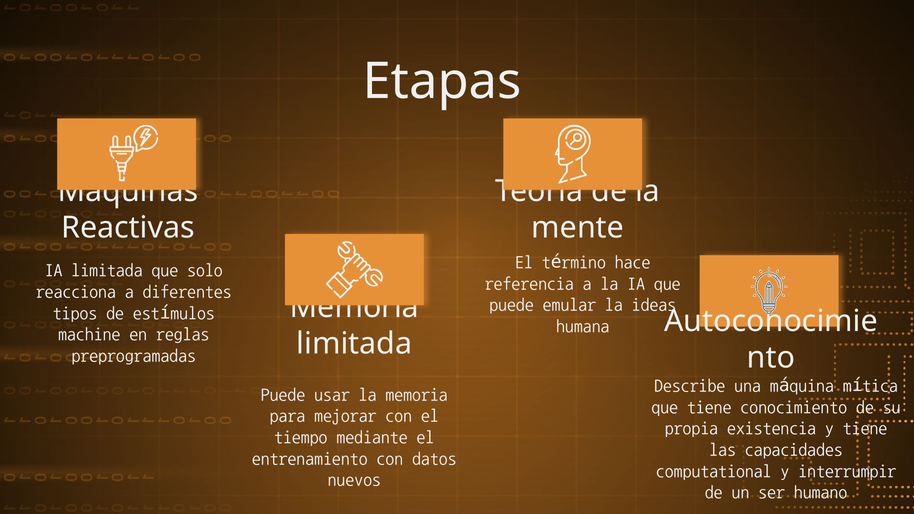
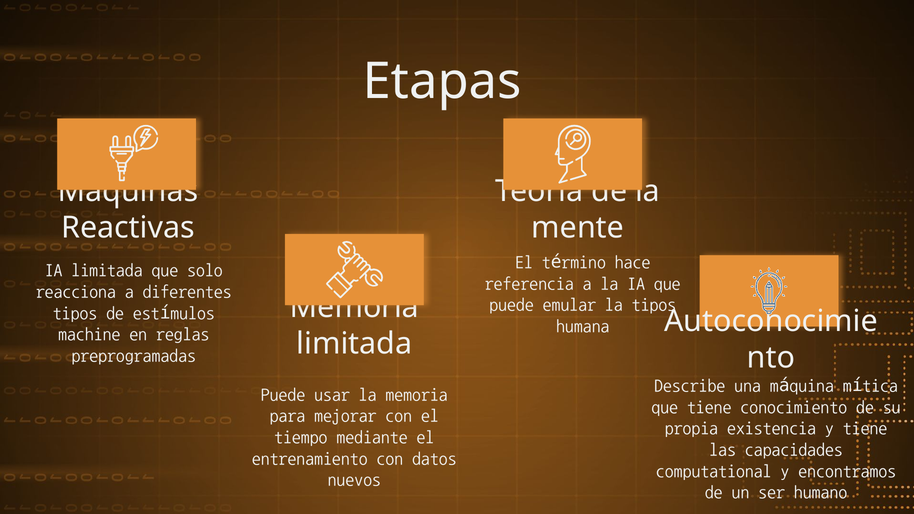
la ideas: ideas -> tipos (654, 305)
interrumpir: interrumpir -> encontramos (847, 471)
